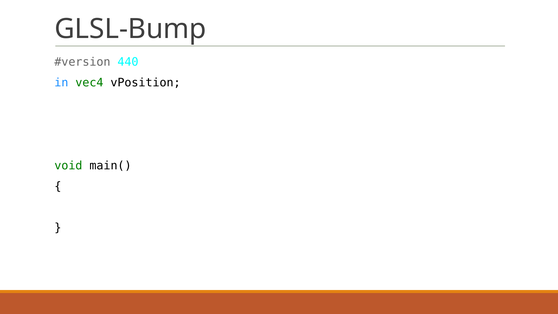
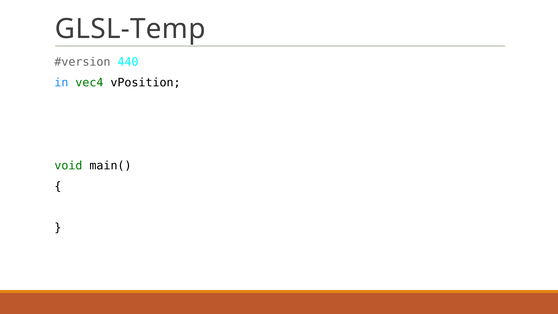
GLSL-Bump: GLSL-Bump -> GLSL-Temp (130, 29)
